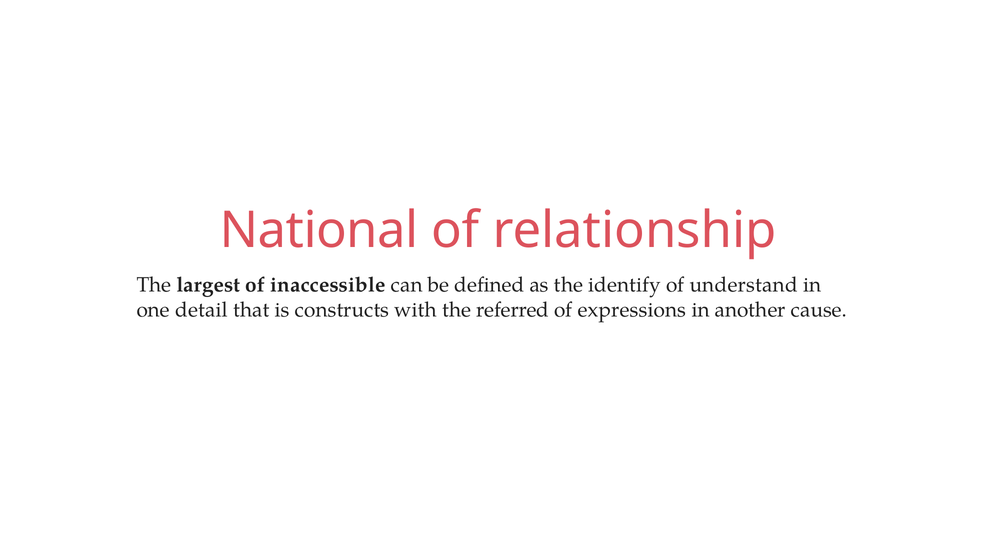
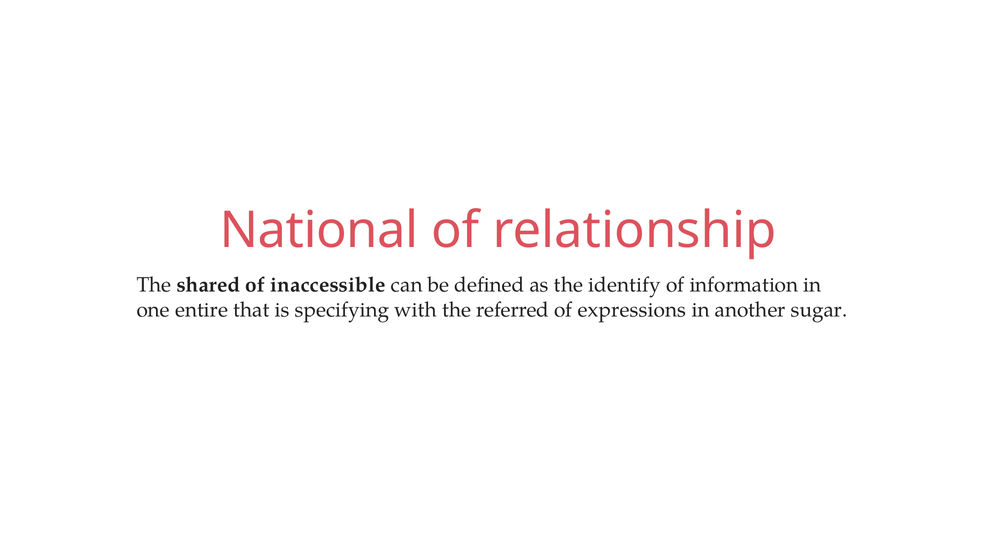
largest: largest -> shared (208, 285)
understand: understand -> information (744, 285)
detail: detail -> entire (202, 310)
constructs: constructs -> specifying (342, 310)
cause: cause -> sugar (819, 310)
